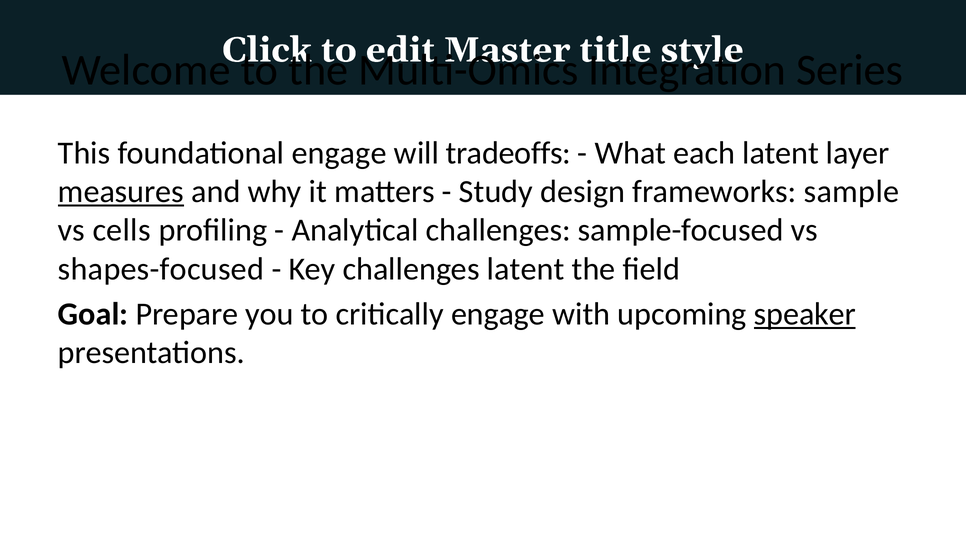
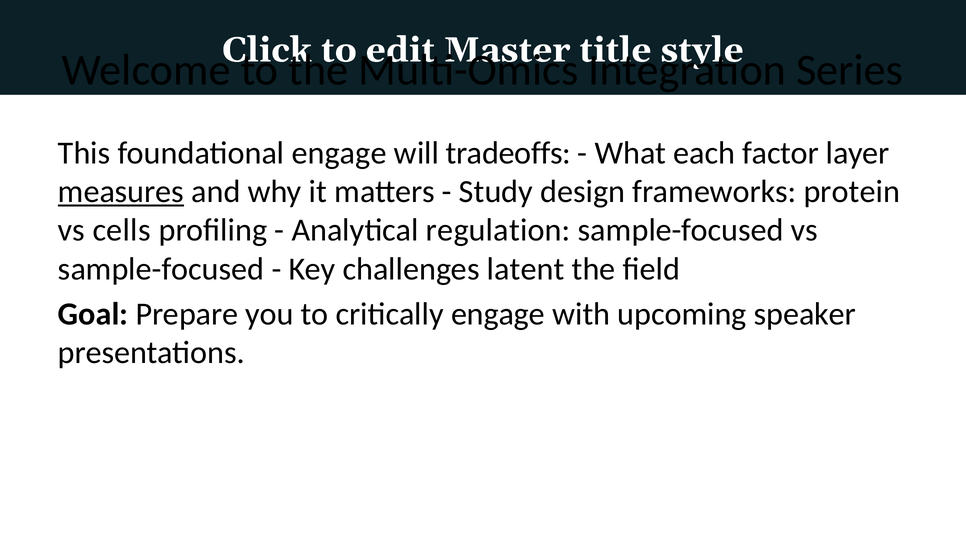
each latent: latent -> factor (781, 153)
sample: sample -> protein (852, 192)
Analytical challenges: challenges -> regulation (498, 230)
shapes-focused: shapes-focused -> sample-focused (161, 269)
speaker underline: present -> none (805, 314)
